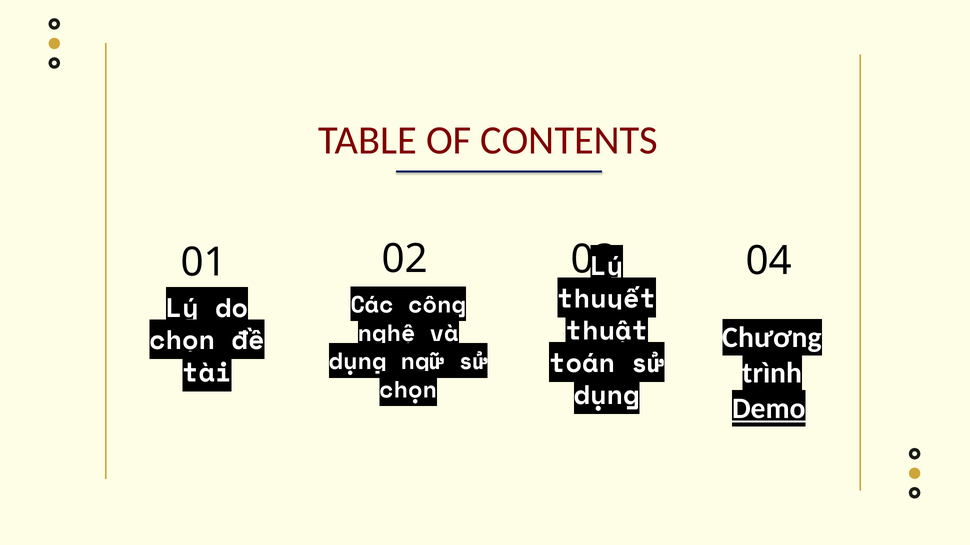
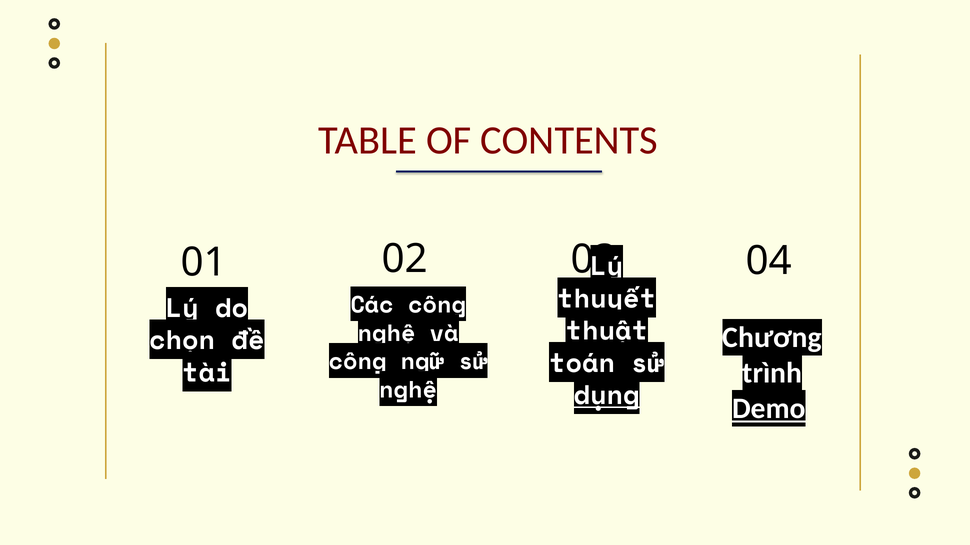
dụng: dụng -> công (358, 362)
chọn: chọn -> nghệ (408, 390)
dụng underline: none -> present (607, 396)
